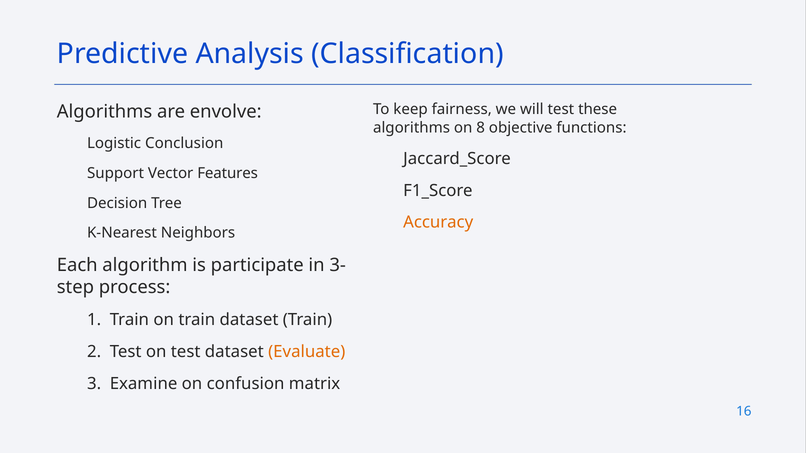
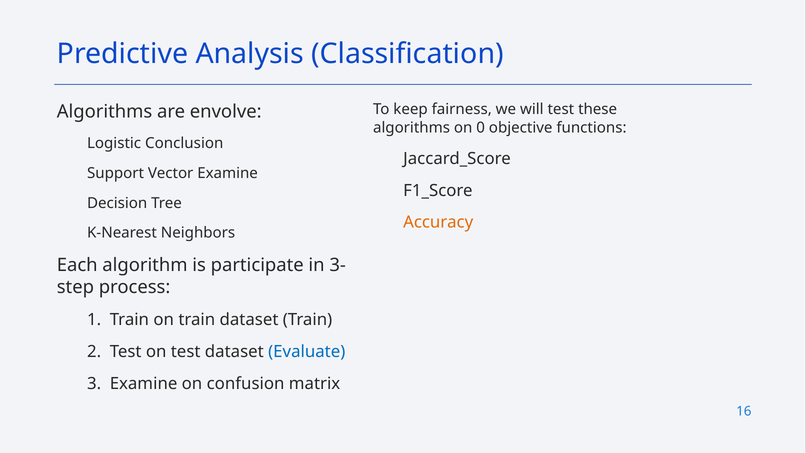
8: 8 -> 0 (481, 128)
Vector Features: Features -> Examine (228, 173)
Evaluate colour: orange -> blue (307, 352)
